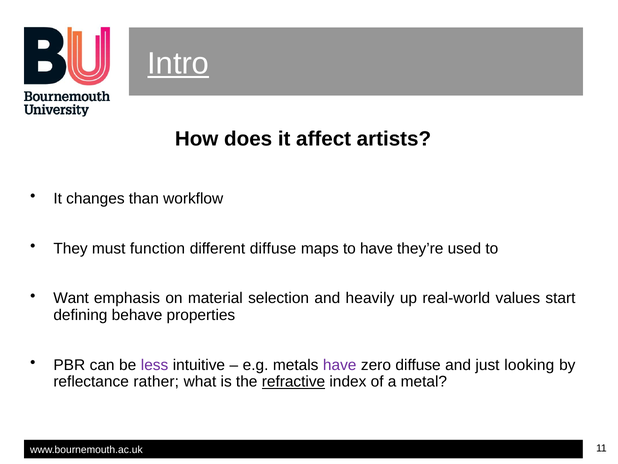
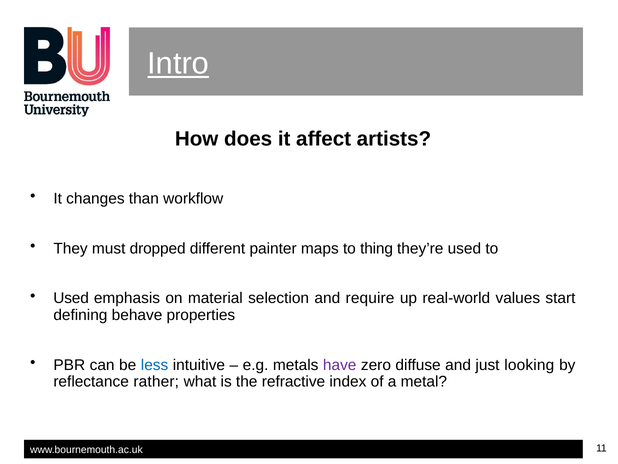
function: function -> dropped (158, 248)
different diffuse: diffuse -> painter (273, 248)
to have: have -> thing (377, 248)
Want: Want -> Used (71, 298)
heavily: heavily -> require (370, 298)
less colour: purple -> blue (155, 365)
refractive underline: present -> none (294, 381)
